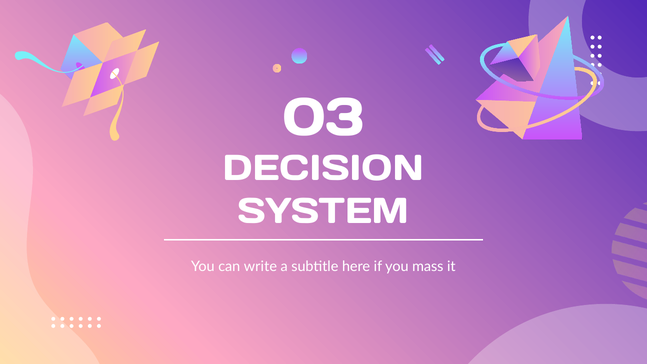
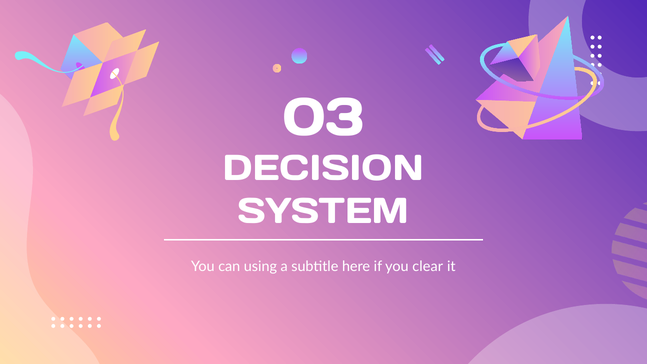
write: write -> using (260, 266)
mass: mass -> clear (428, 266)
